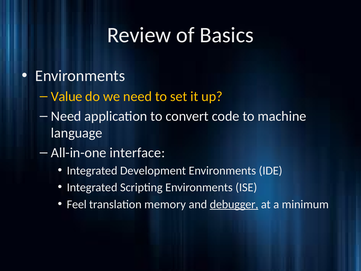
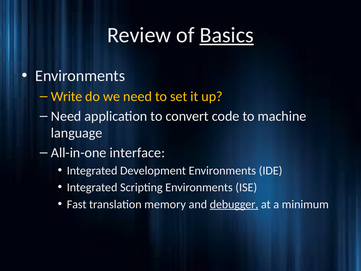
Basics underline: none -> present (227, 35)
Value: Value -> Write (67, 96)
Feel: Feel -> Fast (77, 204)
